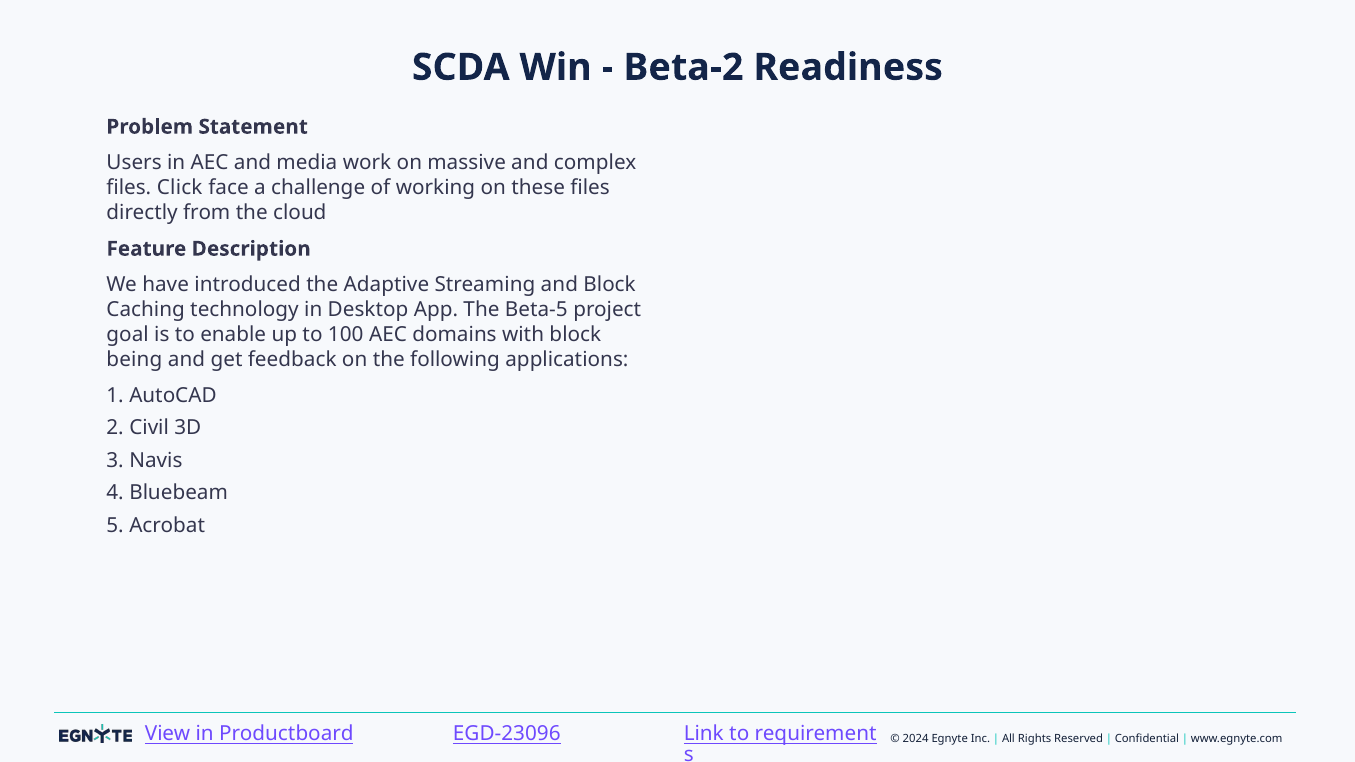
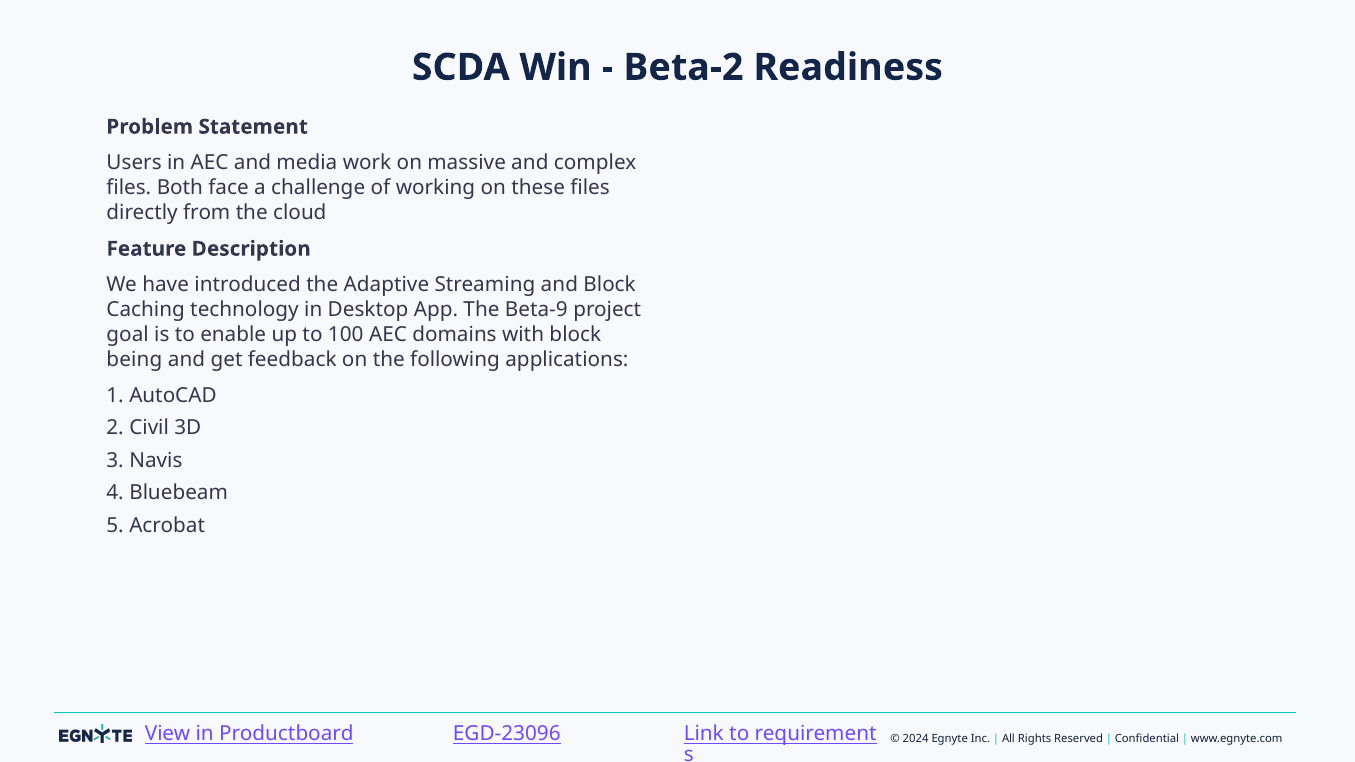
Click: Click -> Both (180, 188)
Beta-5: Beta-5 -> Beta-9 (536, 310)
